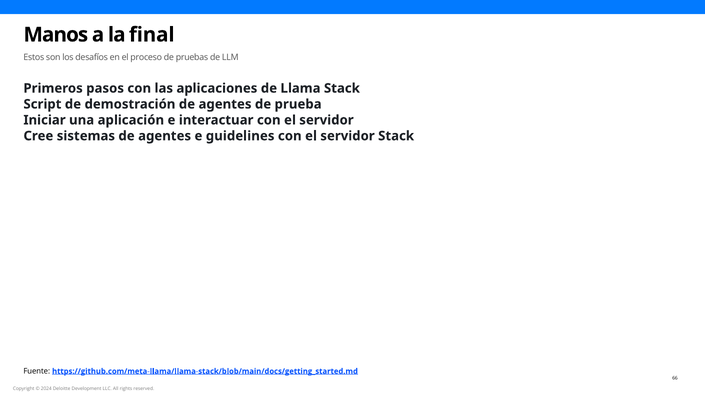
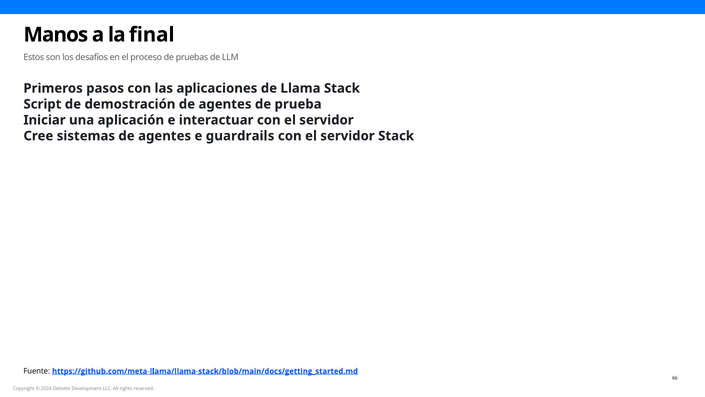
guidelines: guidelines -> guardrails (240, 136)
